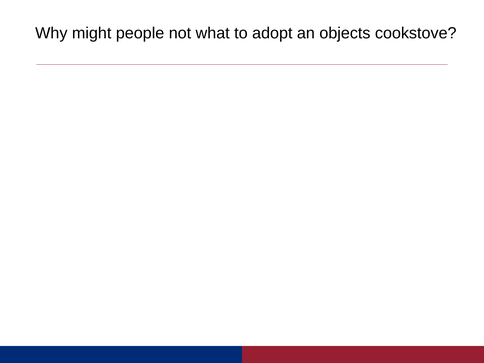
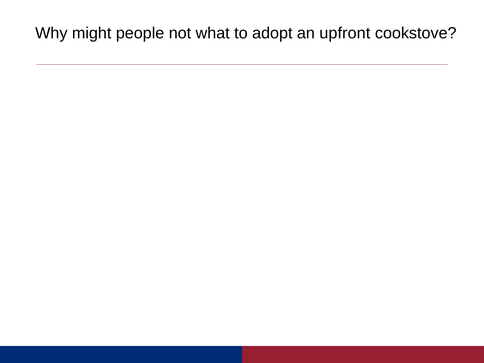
objects: objects -> upfront (345, 33)
